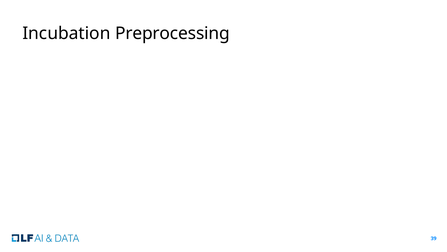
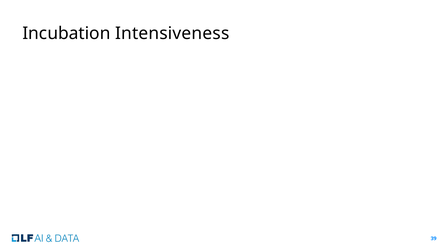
Preprocessing: Preprocessing -> Intensiveness (172, 33)
